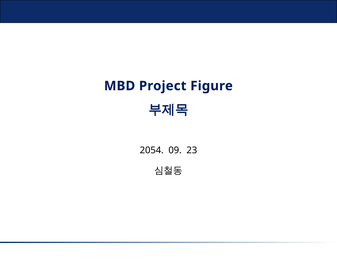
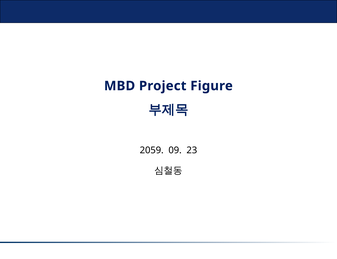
2054: 2054 -> 2059 (152, 150)
